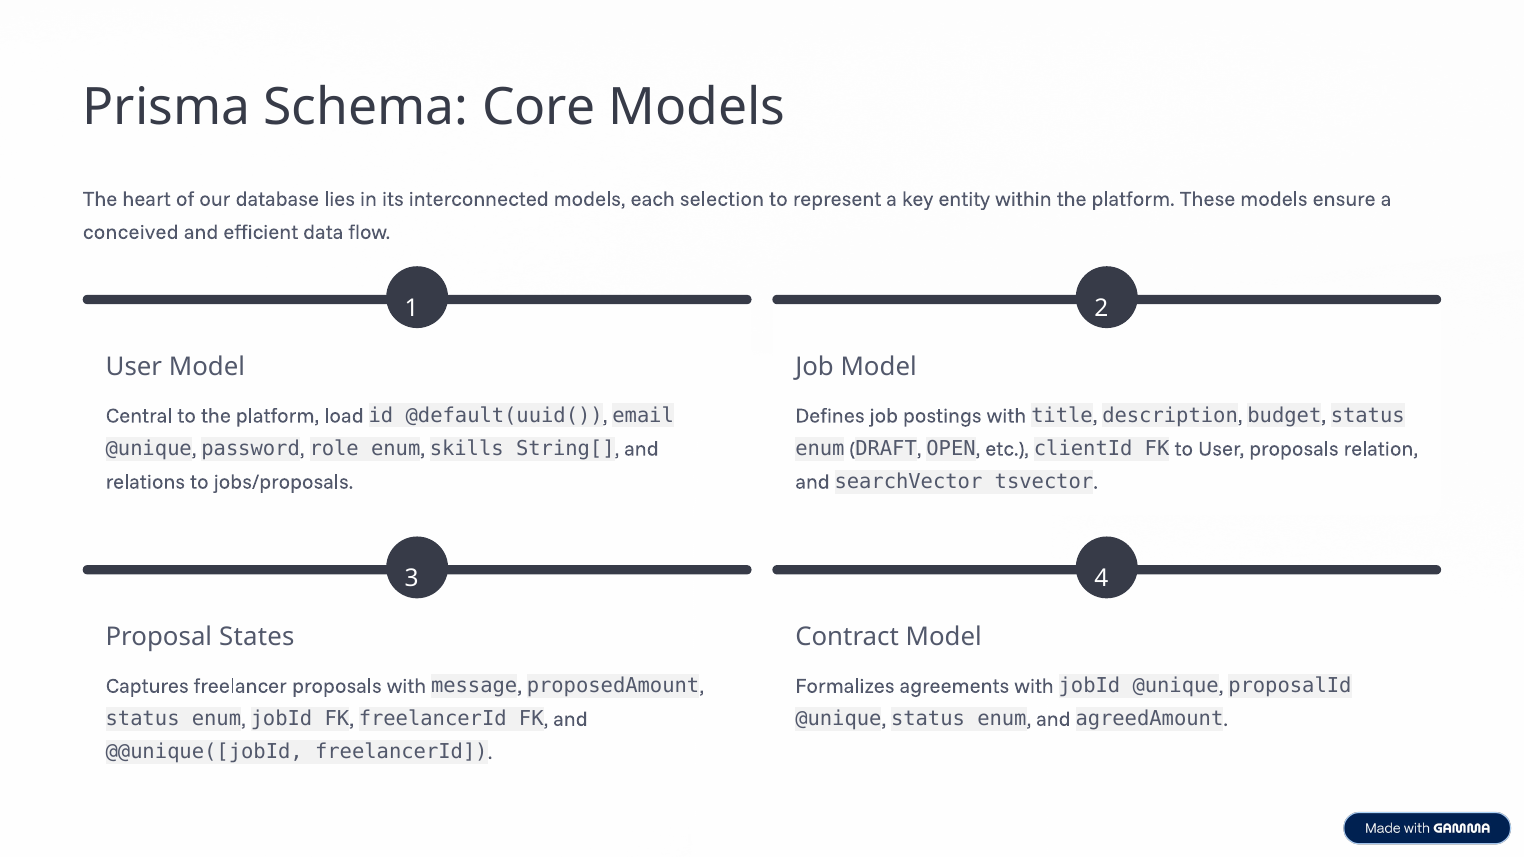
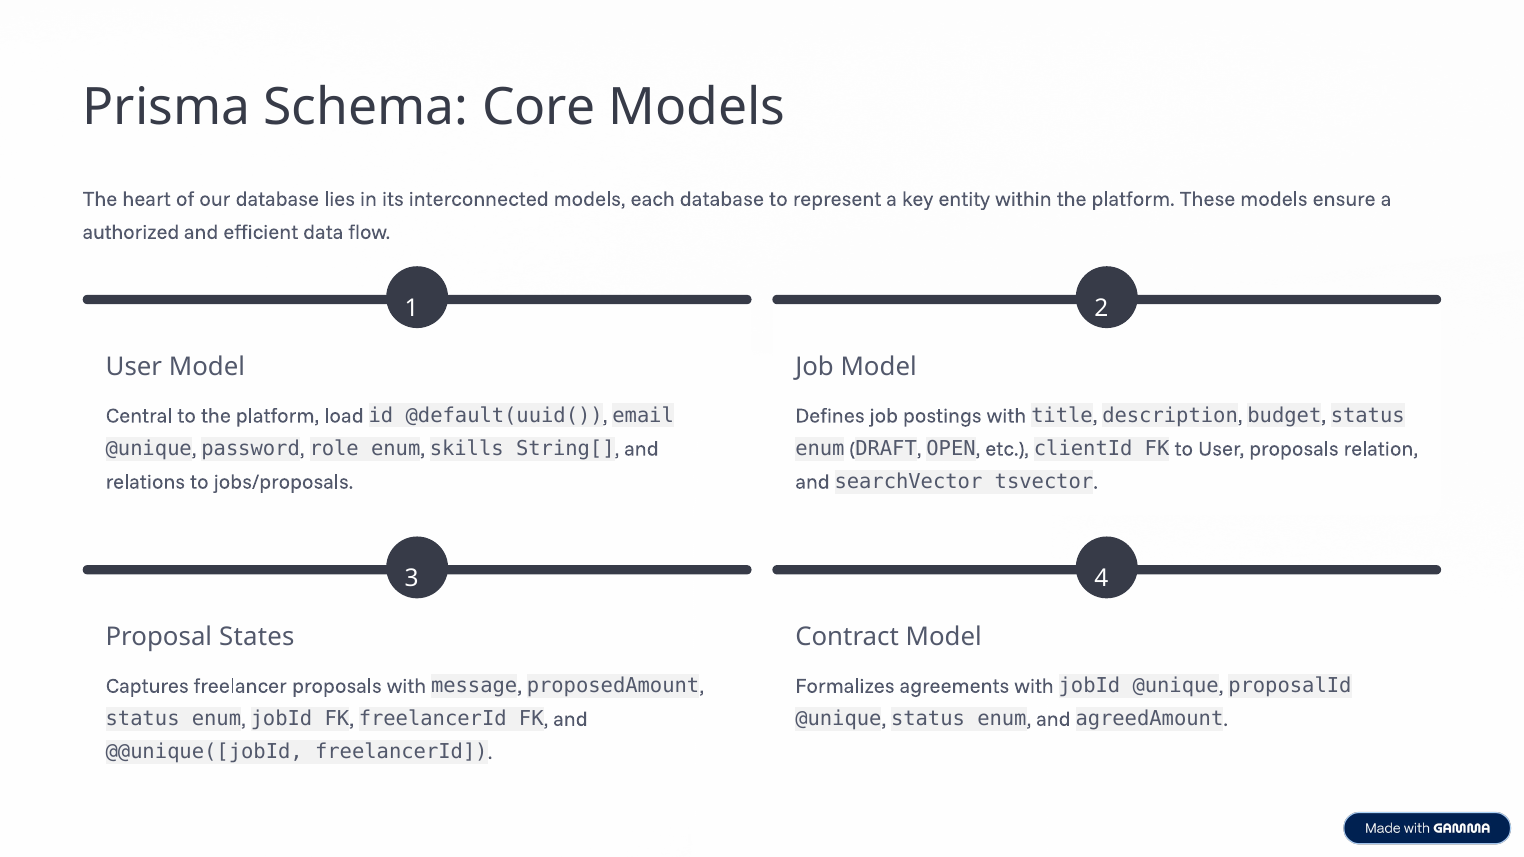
each selection: selection -> database (722, 199)
conceived: conceived -> authorized (131, 232)
